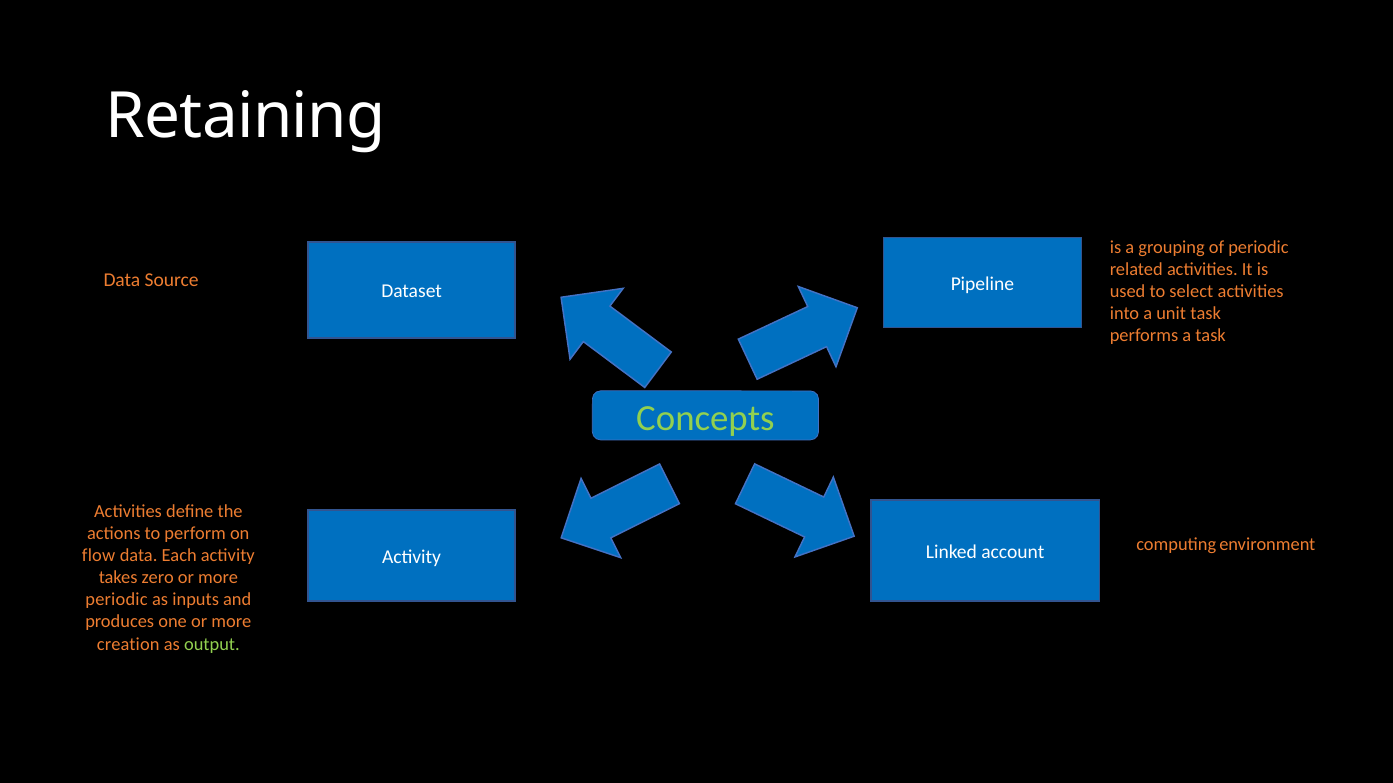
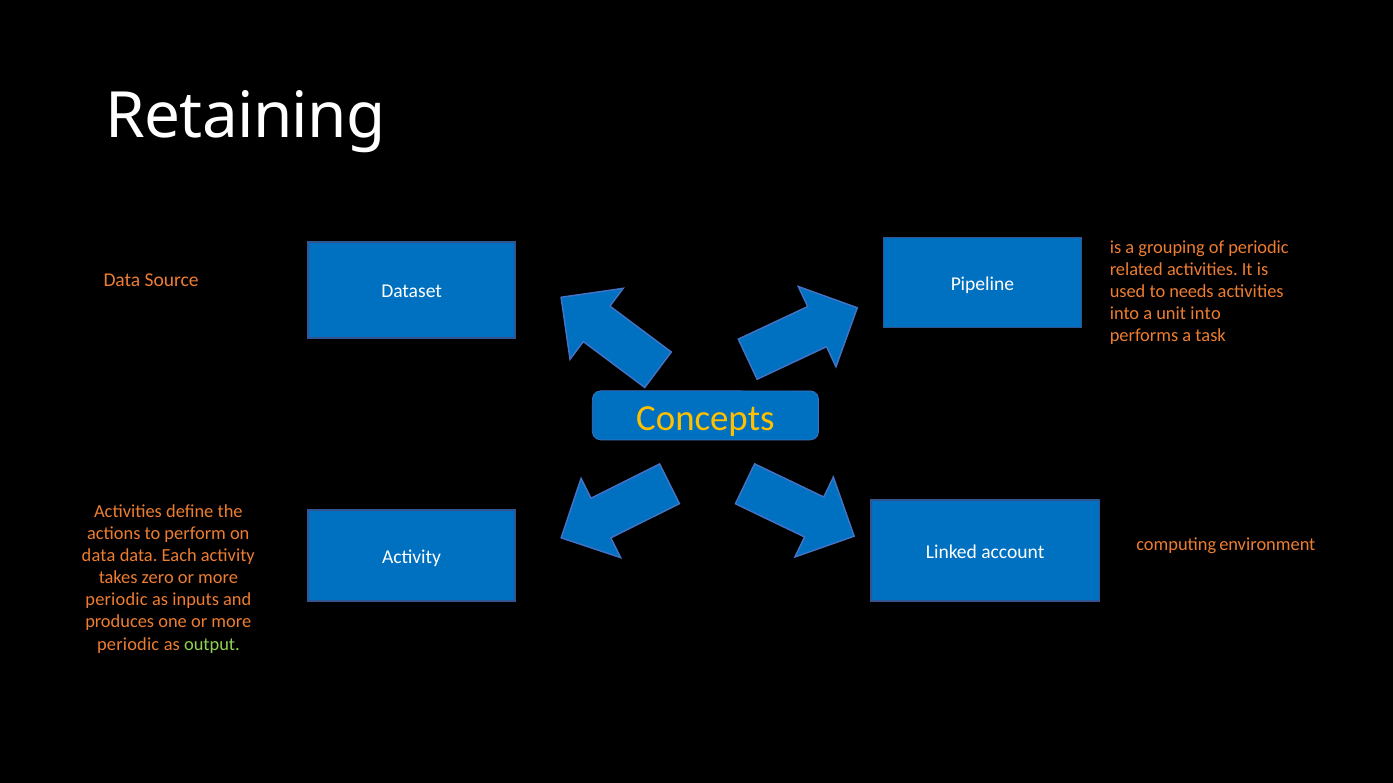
select: select -> needs (1192, 291)
unit task: task -> into (1206, 314)
Concepts colour: light green -> yellow (705, 418)
flow: flow -> data (99, 556)
creation: creation -> periodic (128, 644)
